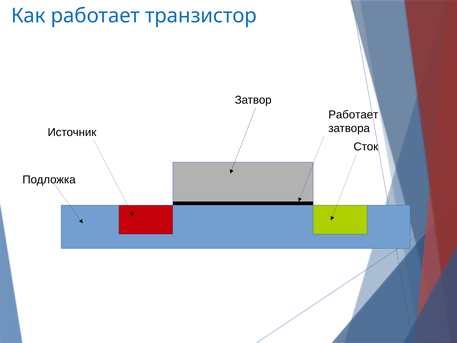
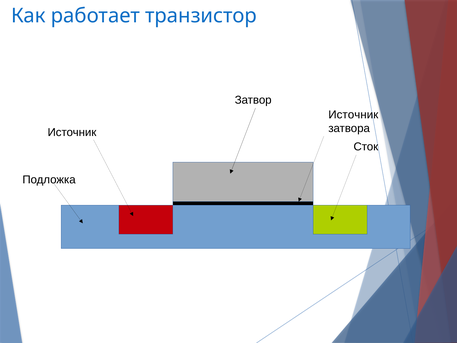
Работает: Работает -> Источник (353, 115)
